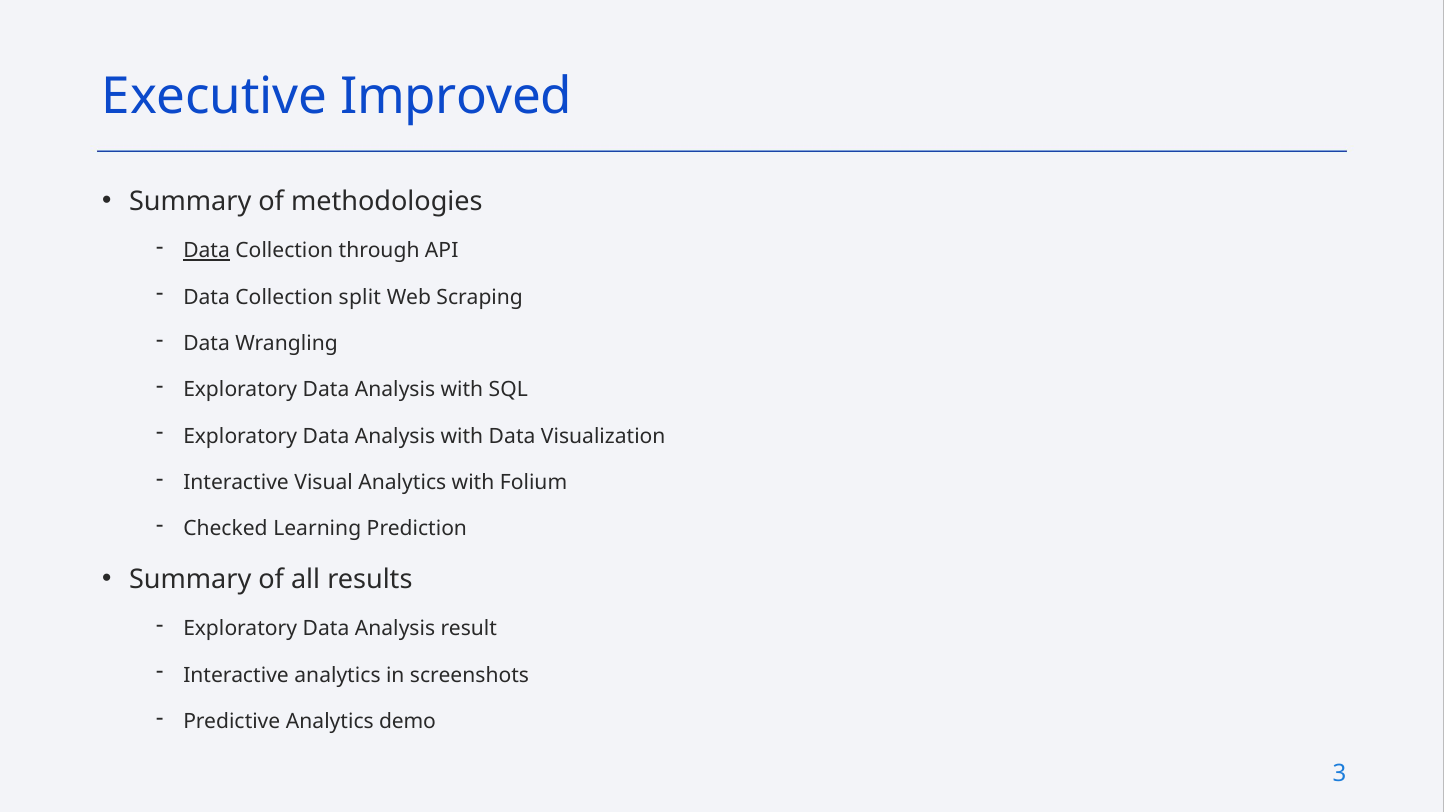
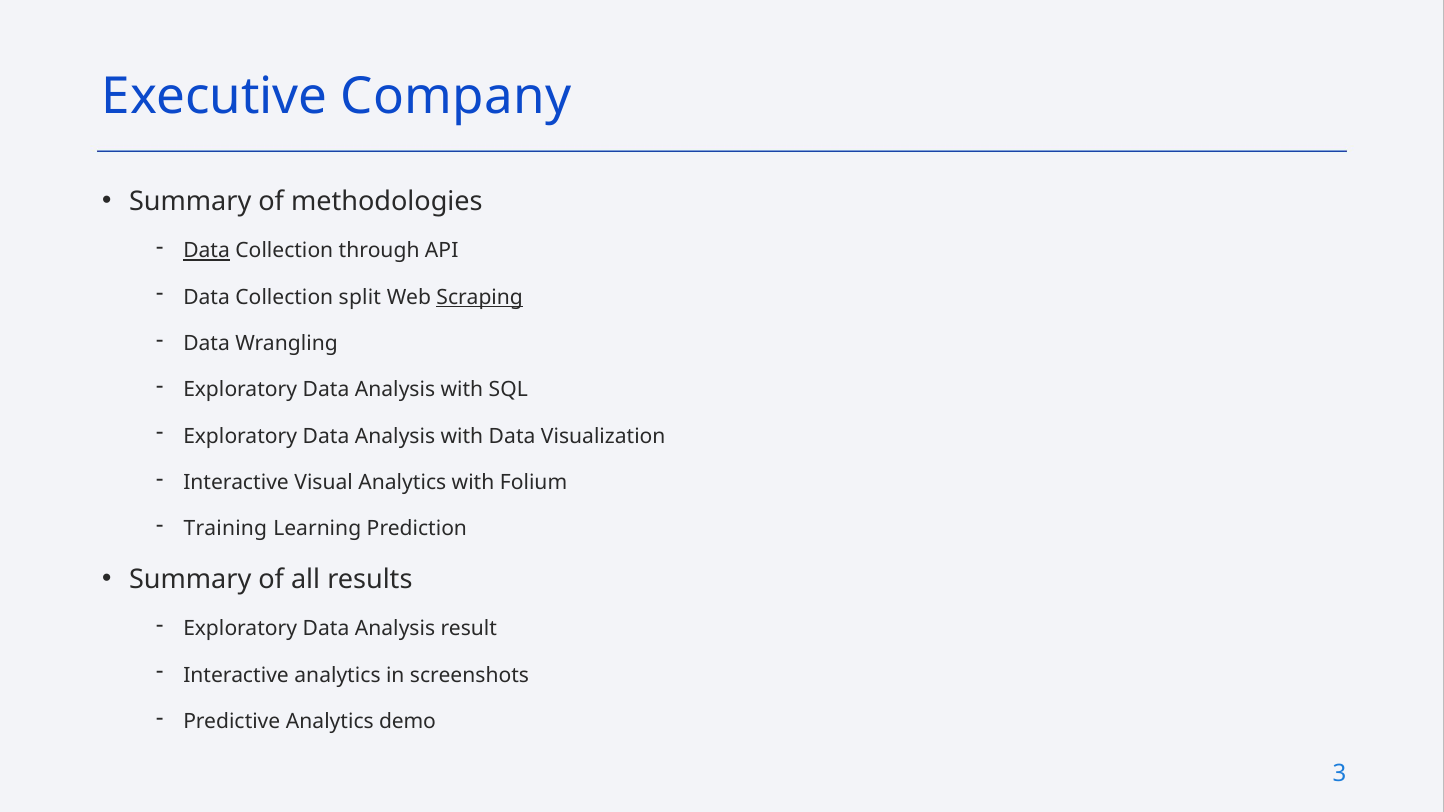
Improved: Improved -> Company (456, 96)
Scraping underline: none -> present (480, 297)
Checked: Checked -> Training (225, 529)
